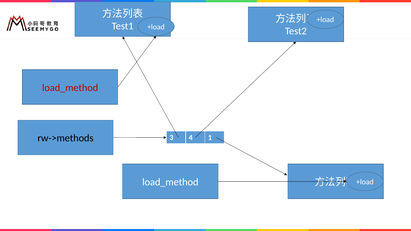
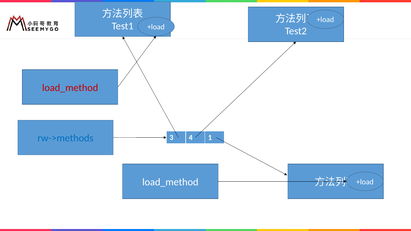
rw->methods colour: black -> blue (65, 138)
